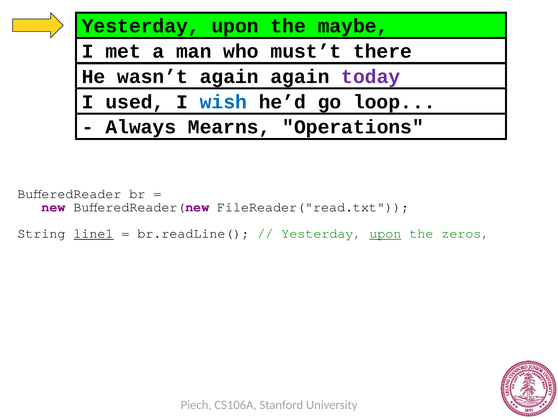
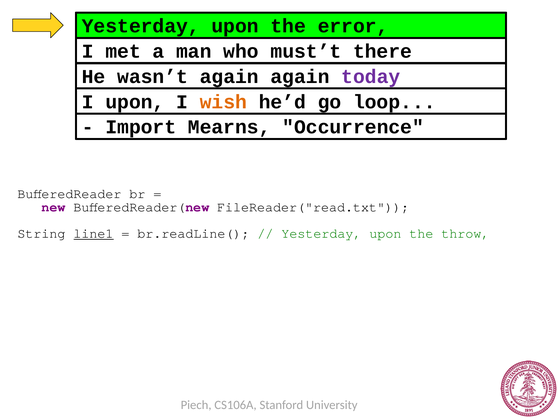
maybe: maybe -> error (353, 26)
I used: used -> upon (135, 102)
wish colour: blue -> orange (223, 102)
Always: Always -> Import (141, 127)
Operations: Operations -> Occurrence (353, 127)
upon underline: present -> none (385, 234)
zeros: zeros -> throw (465, 234)
